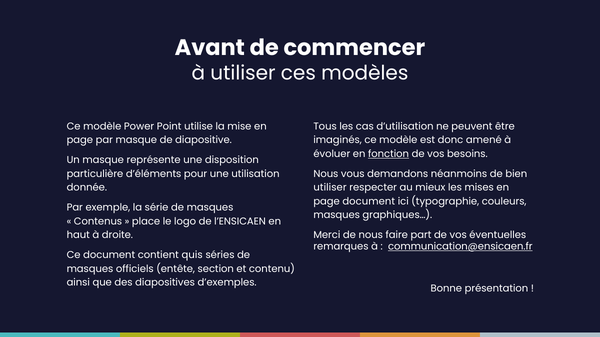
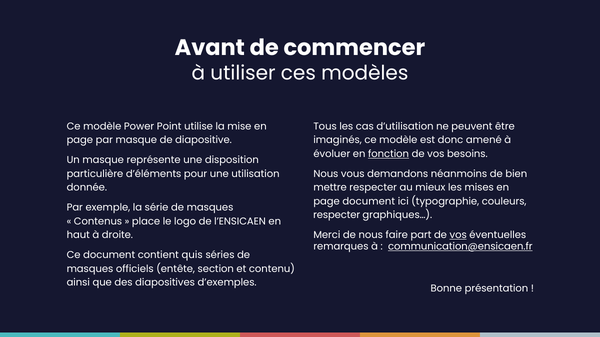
utiliser: utiliser -> mettre (330, 188)
masques: masques -> respecter (337, 215)
vos underline: none -> present (458, 235)
